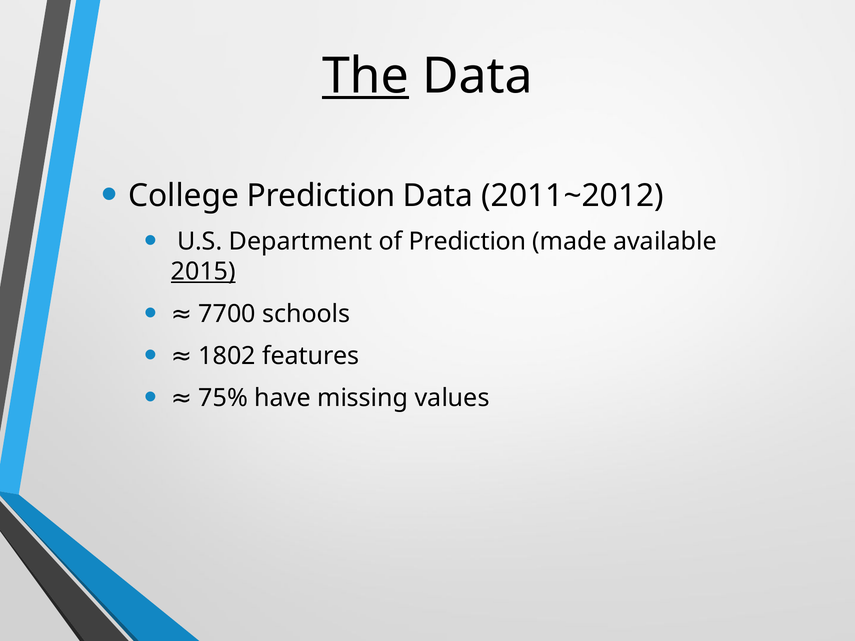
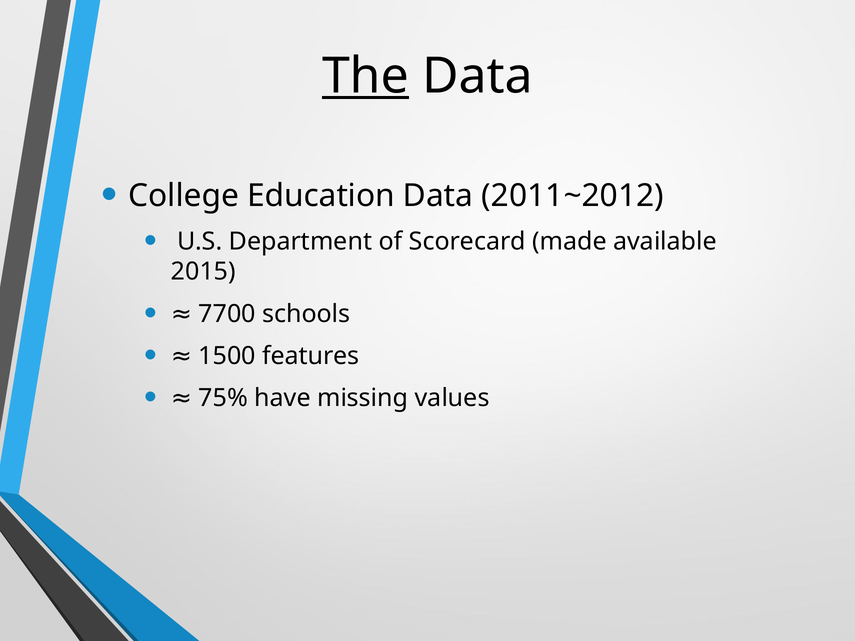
College Prediction: Prediction -> Education (321, 196)
of Prediction: Prediction -> Scorecard (467, 242)
2015 underline: present -> none (203, 272)
1802: 1802 -> 1500 (227, 356)
